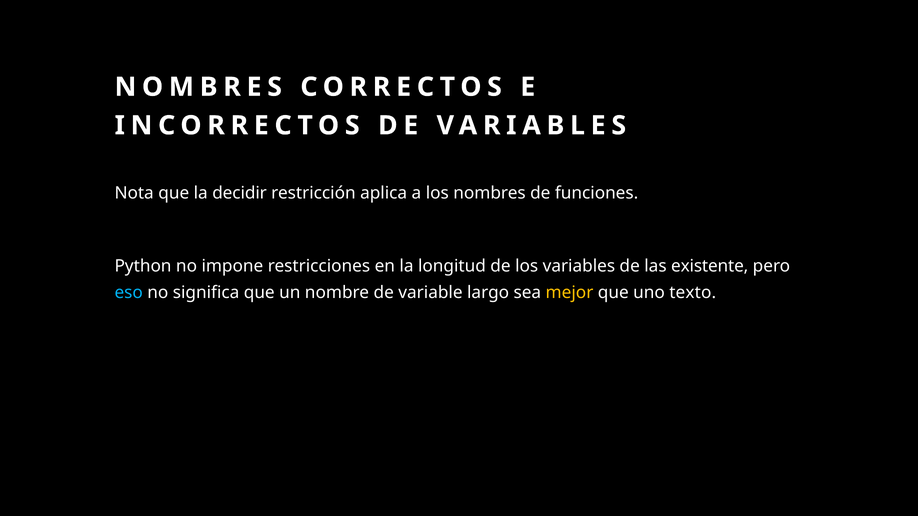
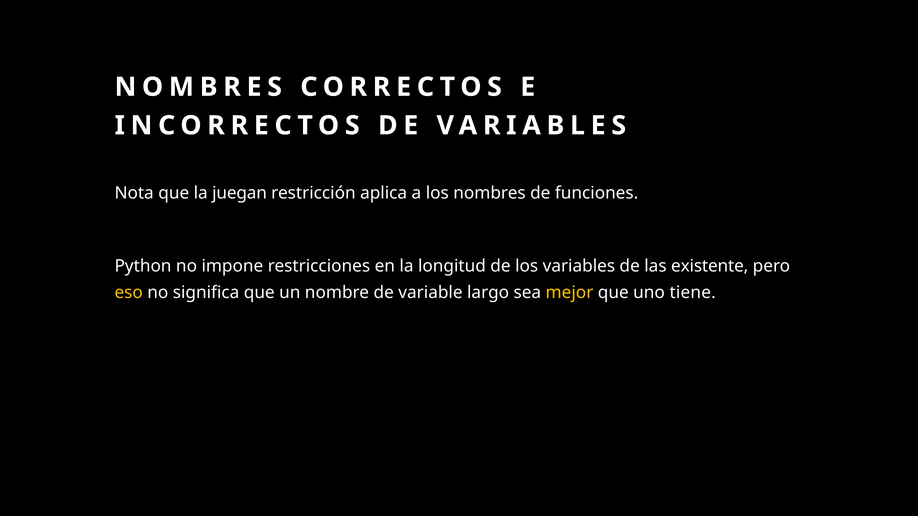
decidir: decidir -> juegan (240, 193)
eso colour: light blue -> yellow (129, 293)
texto: texto -> tiene (693, 293)
